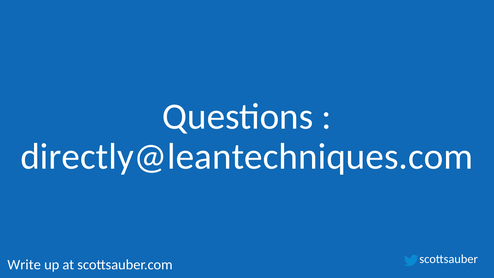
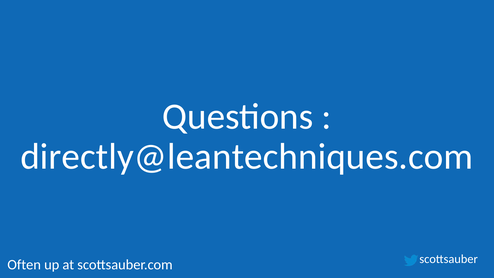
Write: Write -> Often (24, 265)
